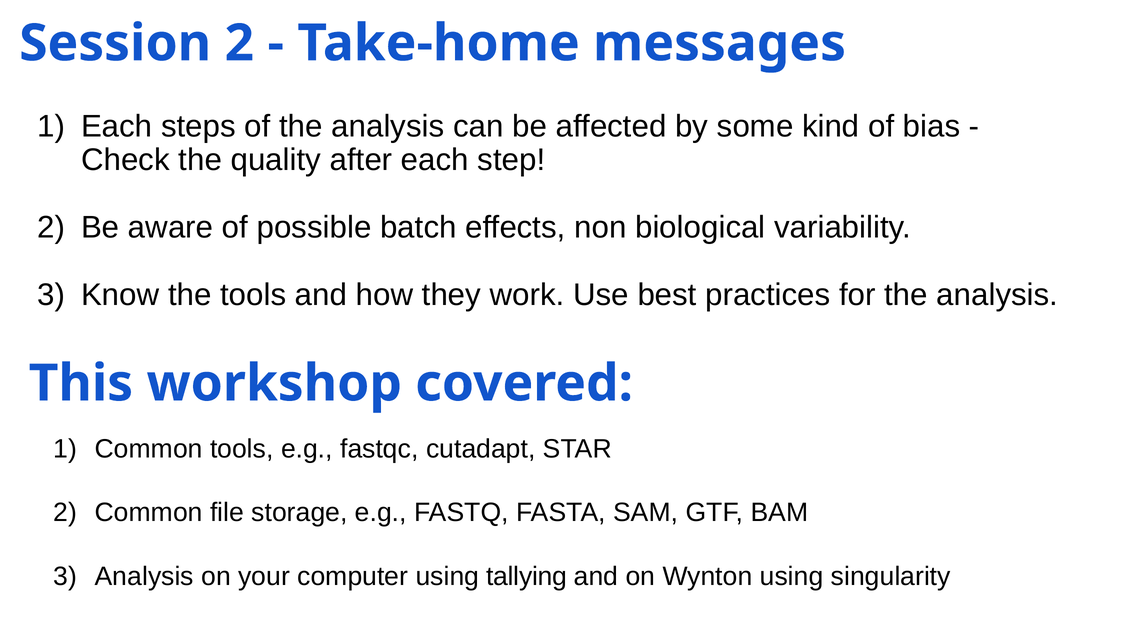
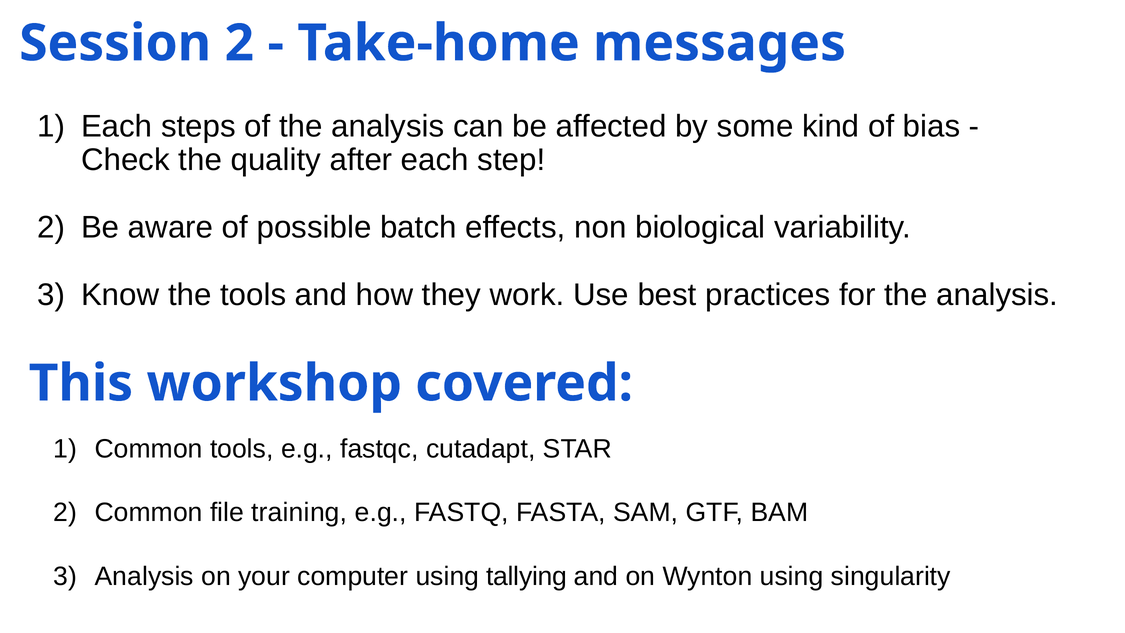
storage: storage -> training (299, 513)
